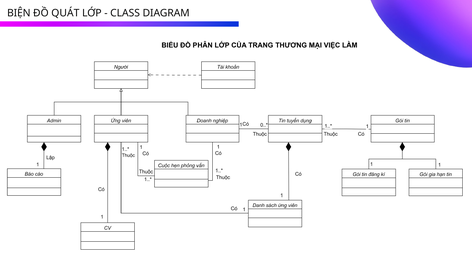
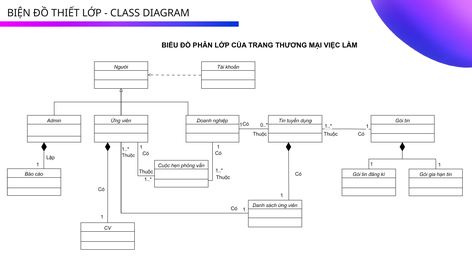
QUÁT: QUÁT -> THIẾT (65, 13)
